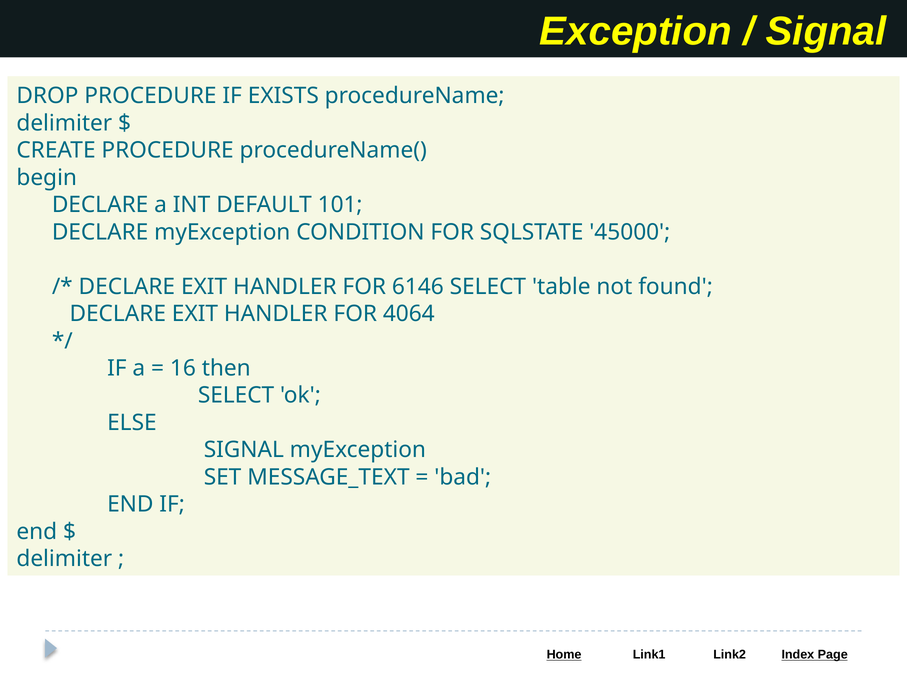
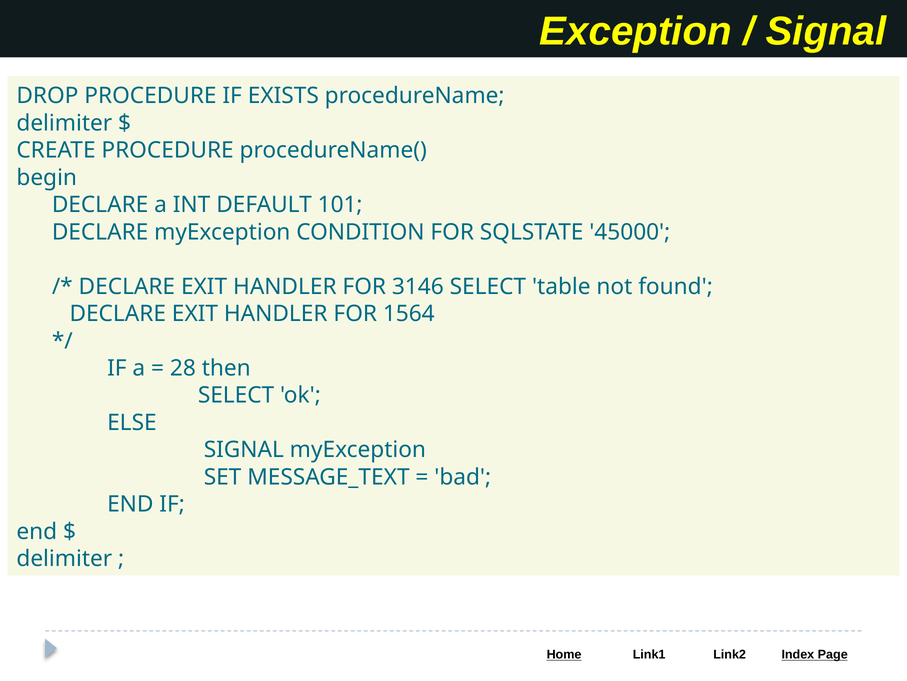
6146: 6146 -> 3146 (418, 286)
4064: 4064 -> 1564 (409, 313)
16: 16 -> 28 (183, 368)
